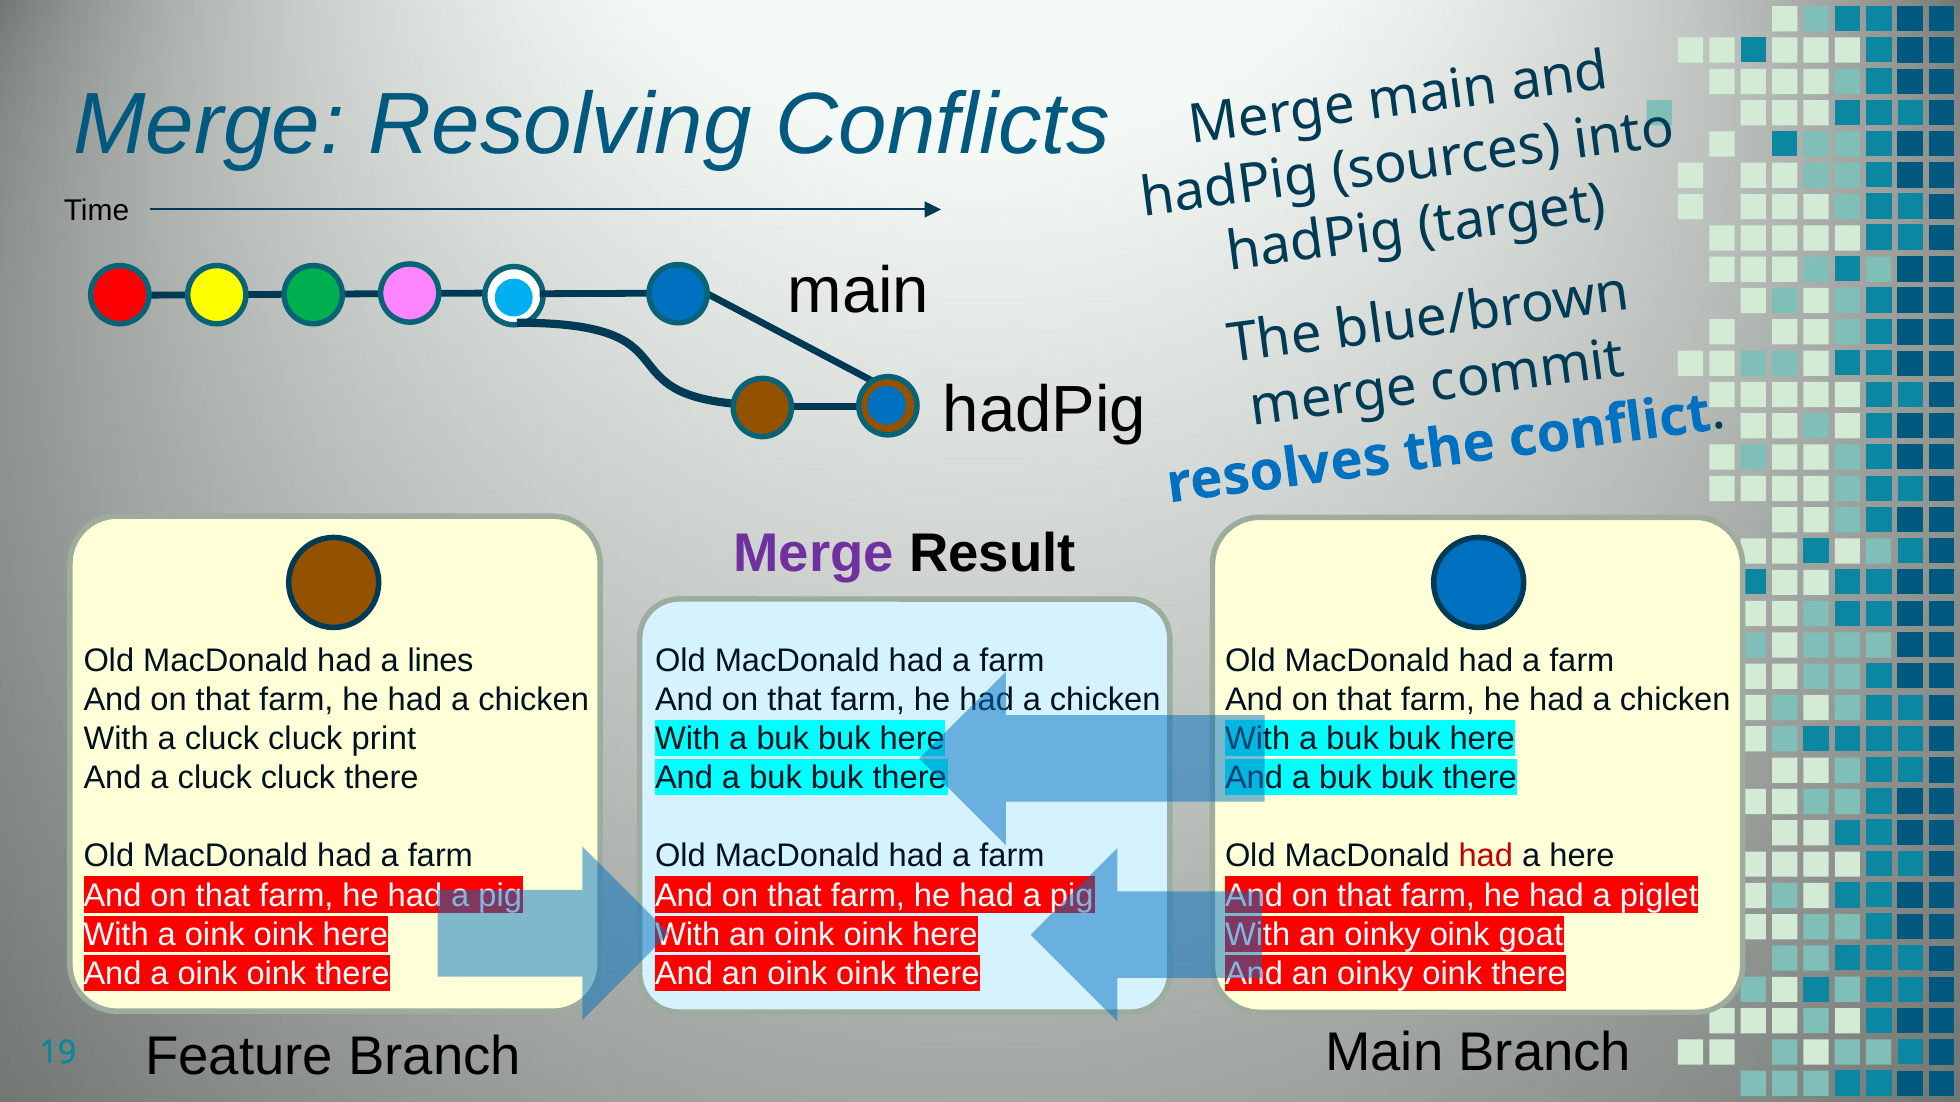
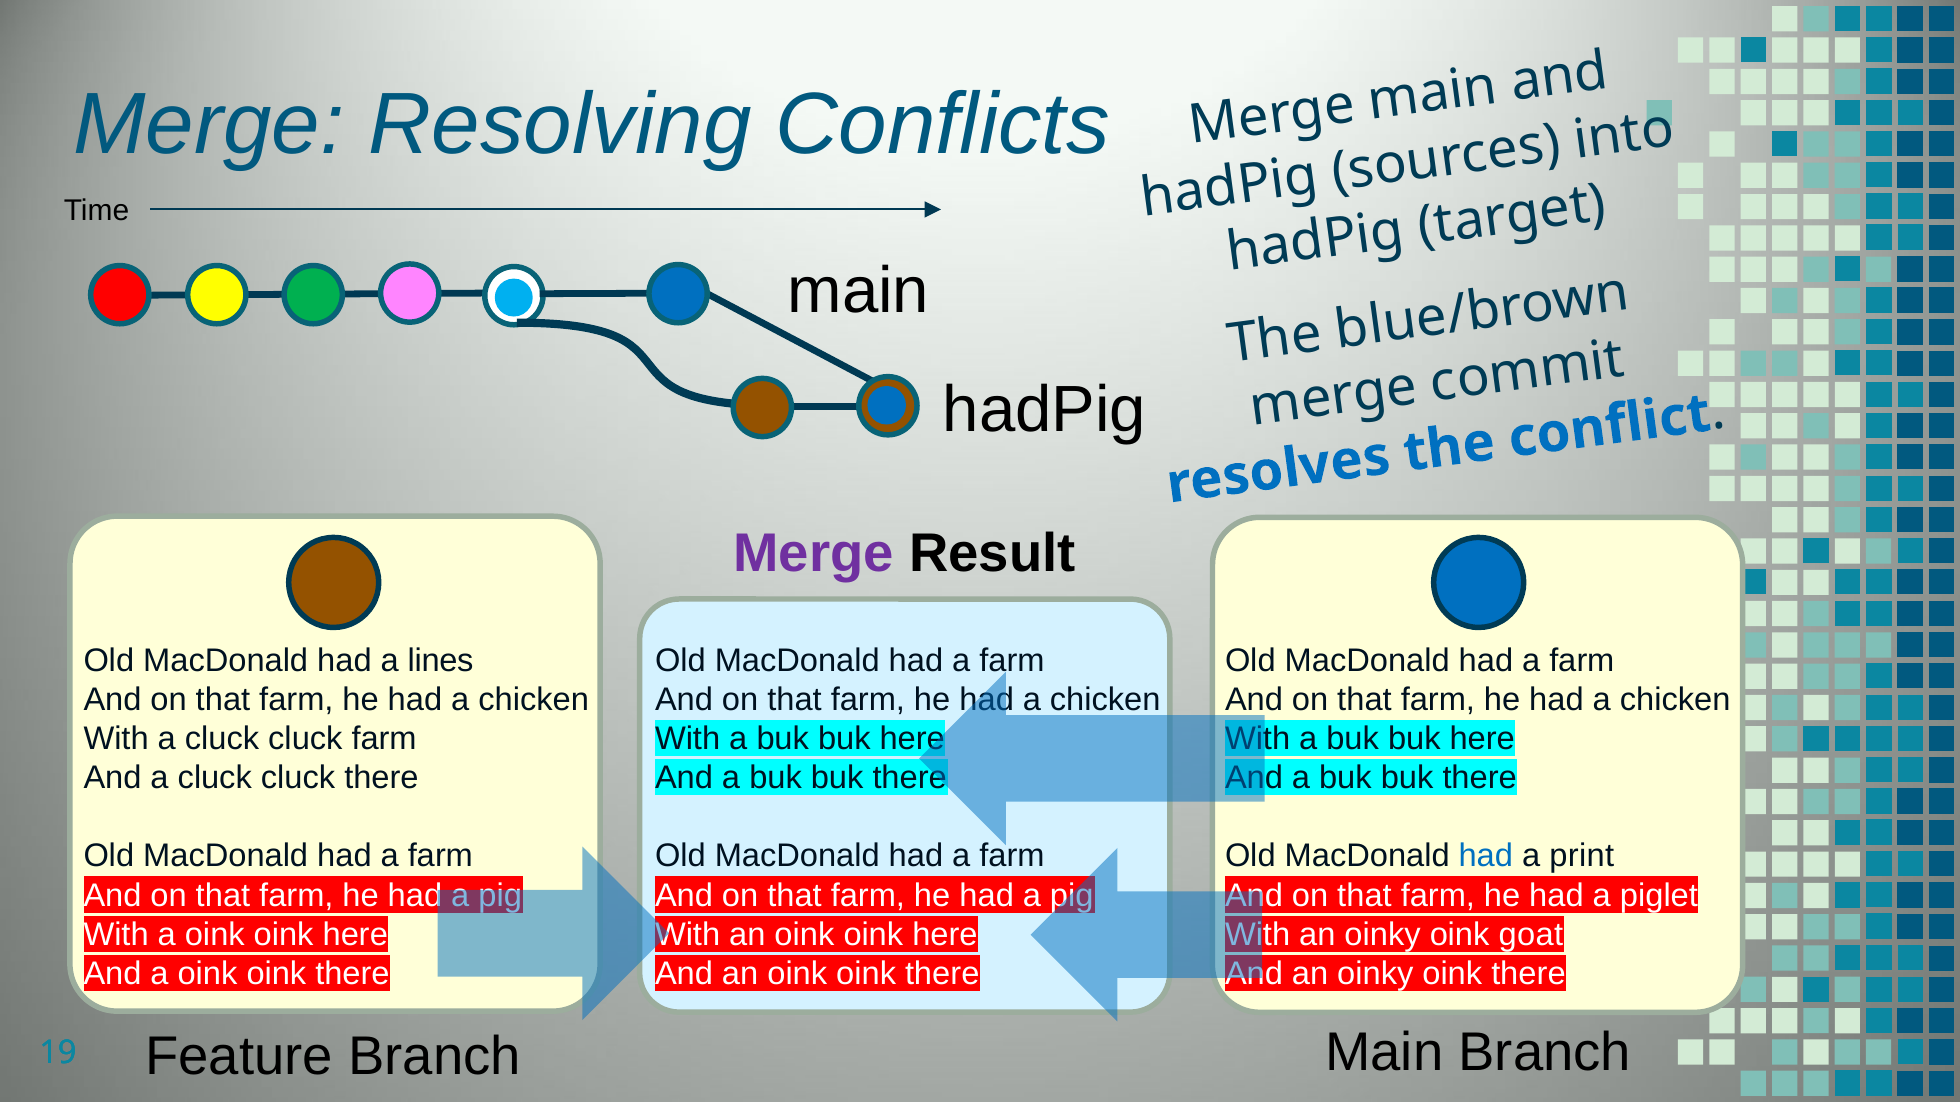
cluck print: print -> farm (384, 739)
had colour: red -> blue (1486, 857)
a here: here -> print (1582, 857)
